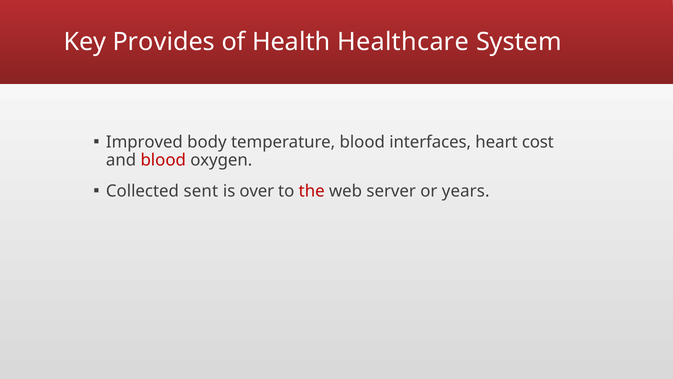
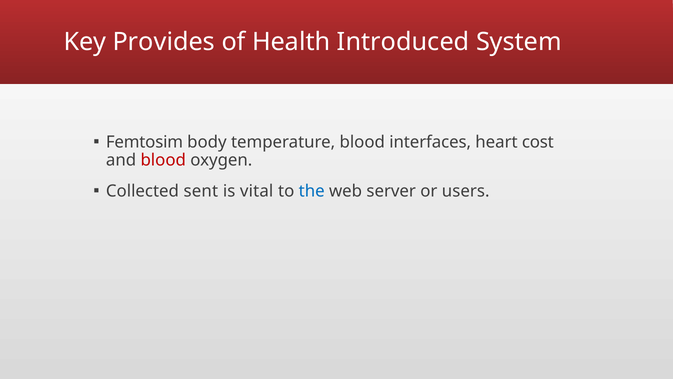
Healthcare: Healthcare -> Introduced (403, 42)
Improved: Improved -> Femtosim (144, 142)
over: over -> vital (257, 191)
the colour: red -> blue (312, 191)
years: years -> users (466, 191)
